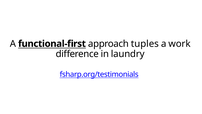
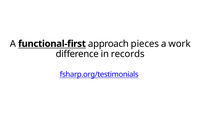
tuples: tuples -> pieces (145, 44)
laundry: laundry -> records (128, 54)
